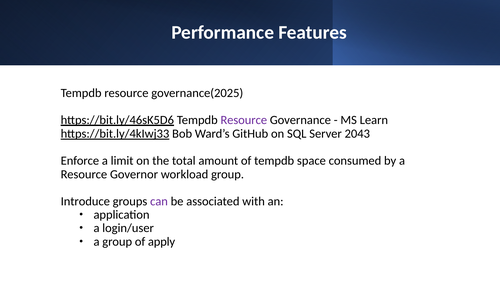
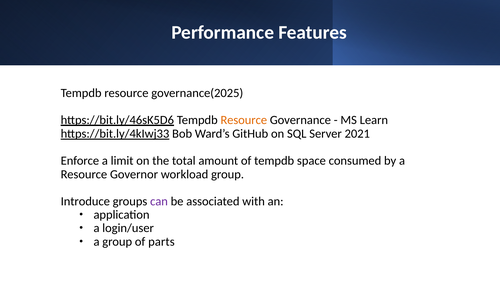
Resource colour: purple -> orange (244, 120)
2043: 2043 -> 2021 (357, 134)
apply: apply -> parts (161, 242)
